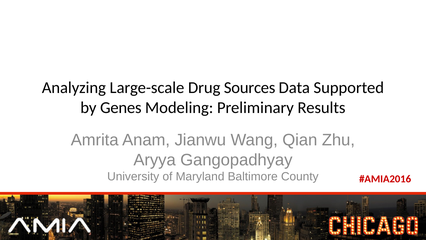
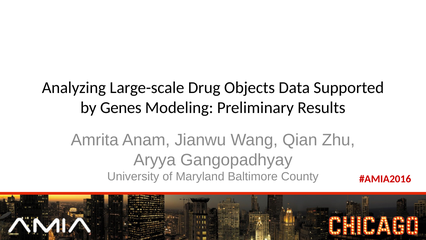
Sources: Sources -> Objects (250, 88)
